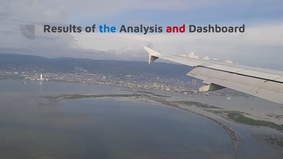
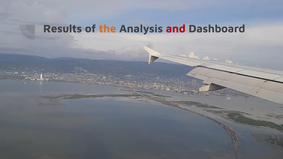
the colour: blue -> orange (108, 29)
